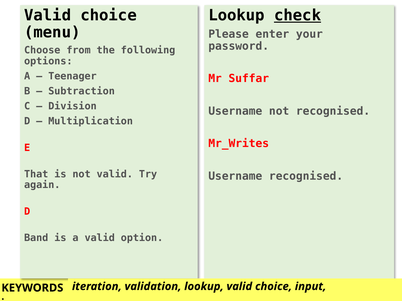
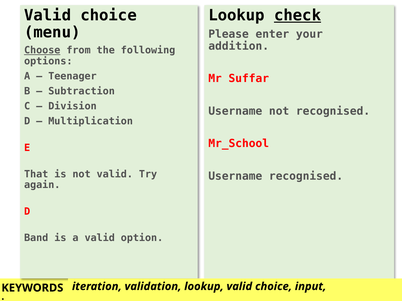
password: password -> addition (239, 46)
Choose underline: none -> present (42, 50)
Mr_Writes: Mr_Writes -> Mr_School (239, 144)
